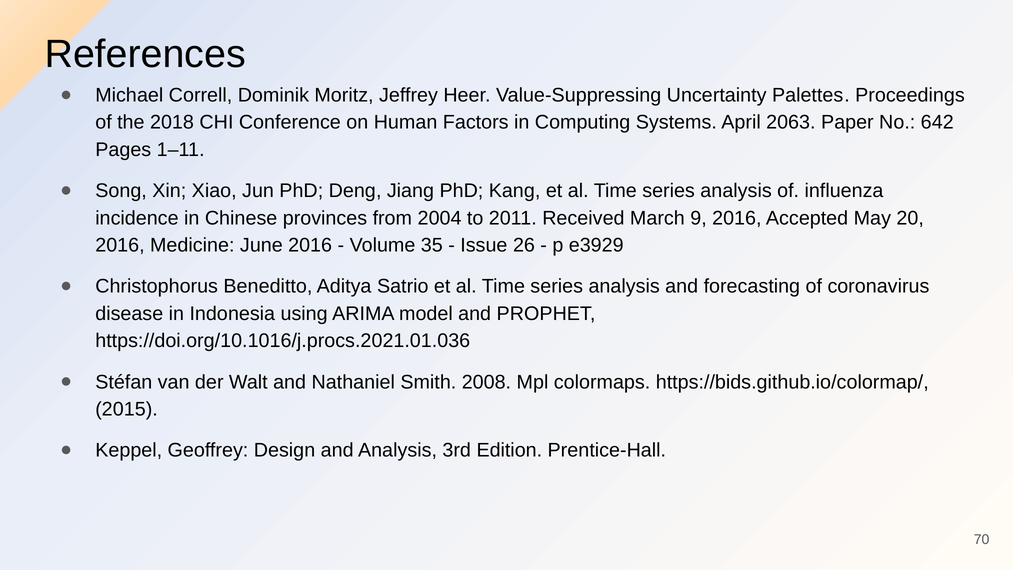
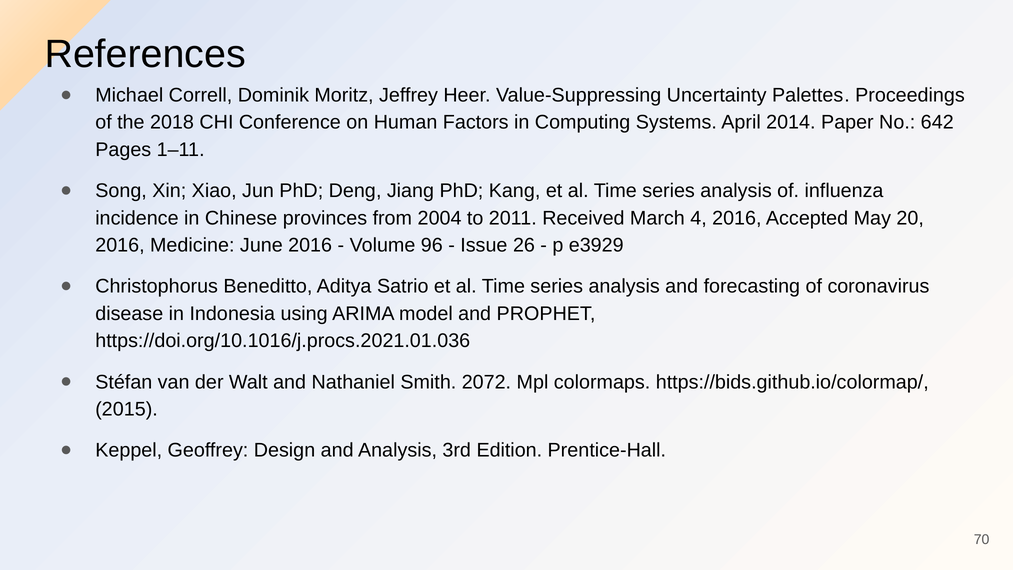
2063: 2063 -> 2014 (791, 122)
9: 9 -> 4 (698, 218)
35: 35 -> 96 (432, 245)
2008: 2008 -> 2072 (486, 382)
